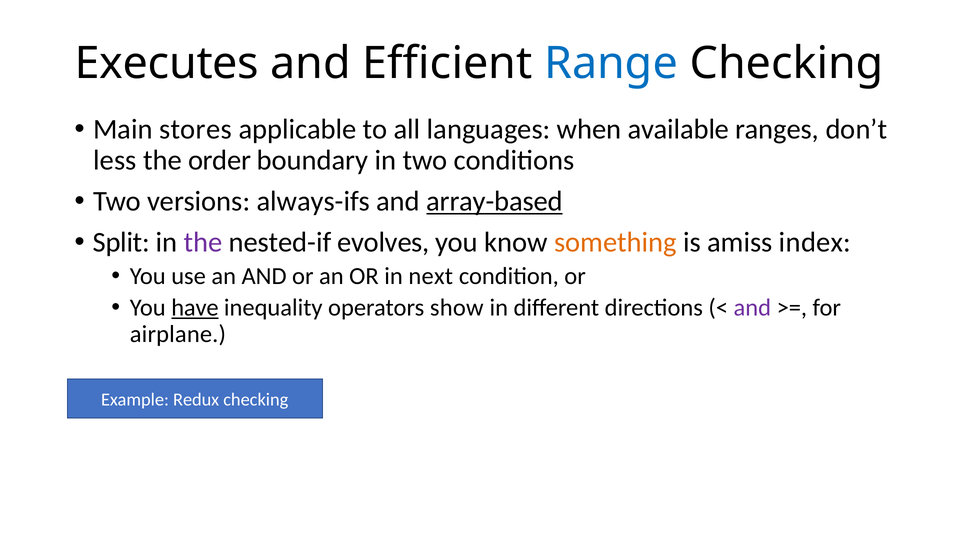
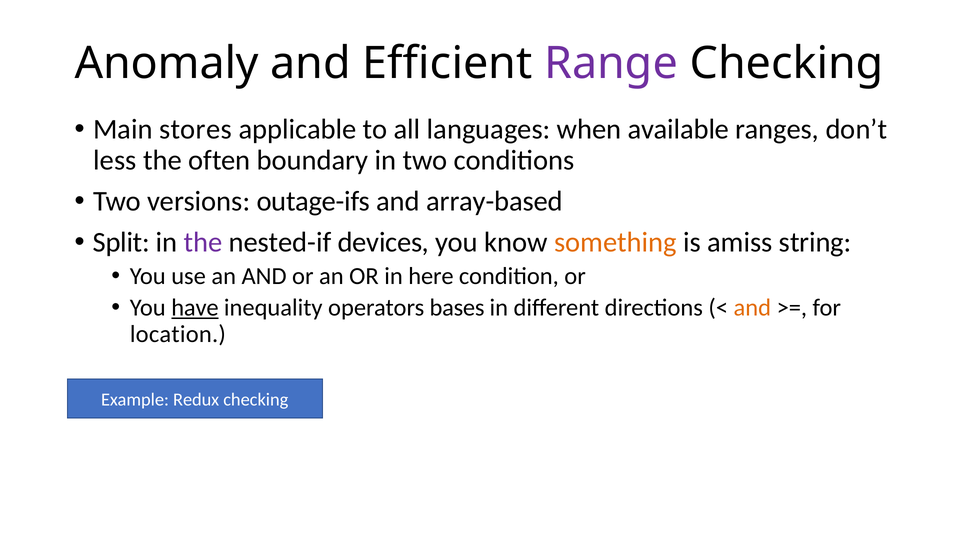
Executes: Executes -> Anomaly (167, 63)
Range colour: blue -> purple (611, 63)
order: order -> often (219, 160)
always-ifs: always-ifs -> outage-ifs (313, 201)
array-based underline: present -> none (495, 201)
evolves: evolves -> devices (383, 242)
index: index -> string (815, 242)
next: next -> here (431, 276)
show: show -> bases (457, 308)
and colour: purple -> orange (752, 308)
airplane: airplane -> location (178, 334)
